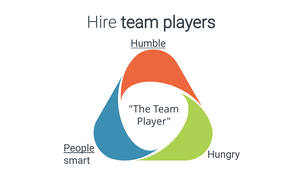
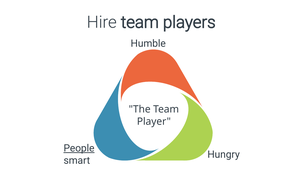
Humble underline: present -> none (148, 43)
